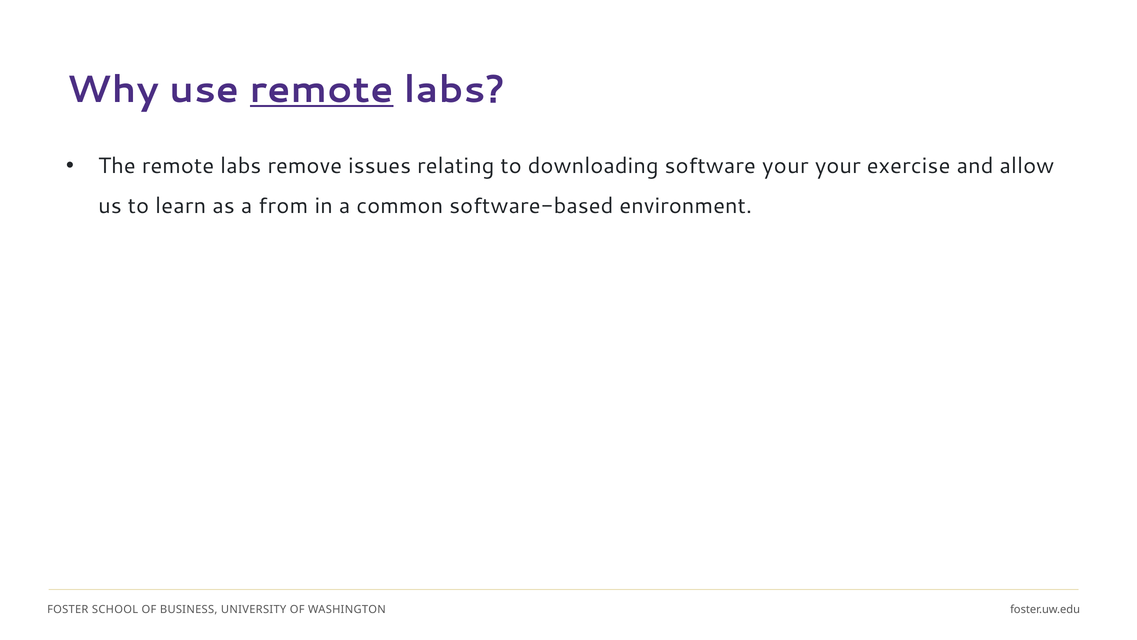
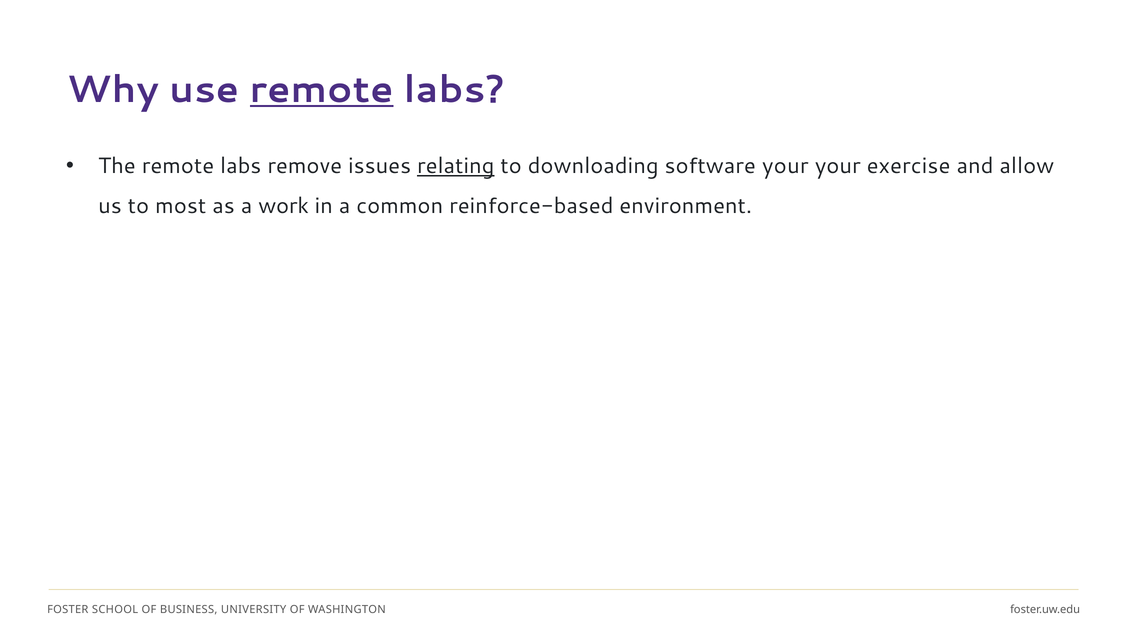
relating underline: none -> present (456, 166)
learn: learn -> most (181, 206)
from: from -> work (284, 206)
software-based: software-based -> reinforce-based (531, 206)
